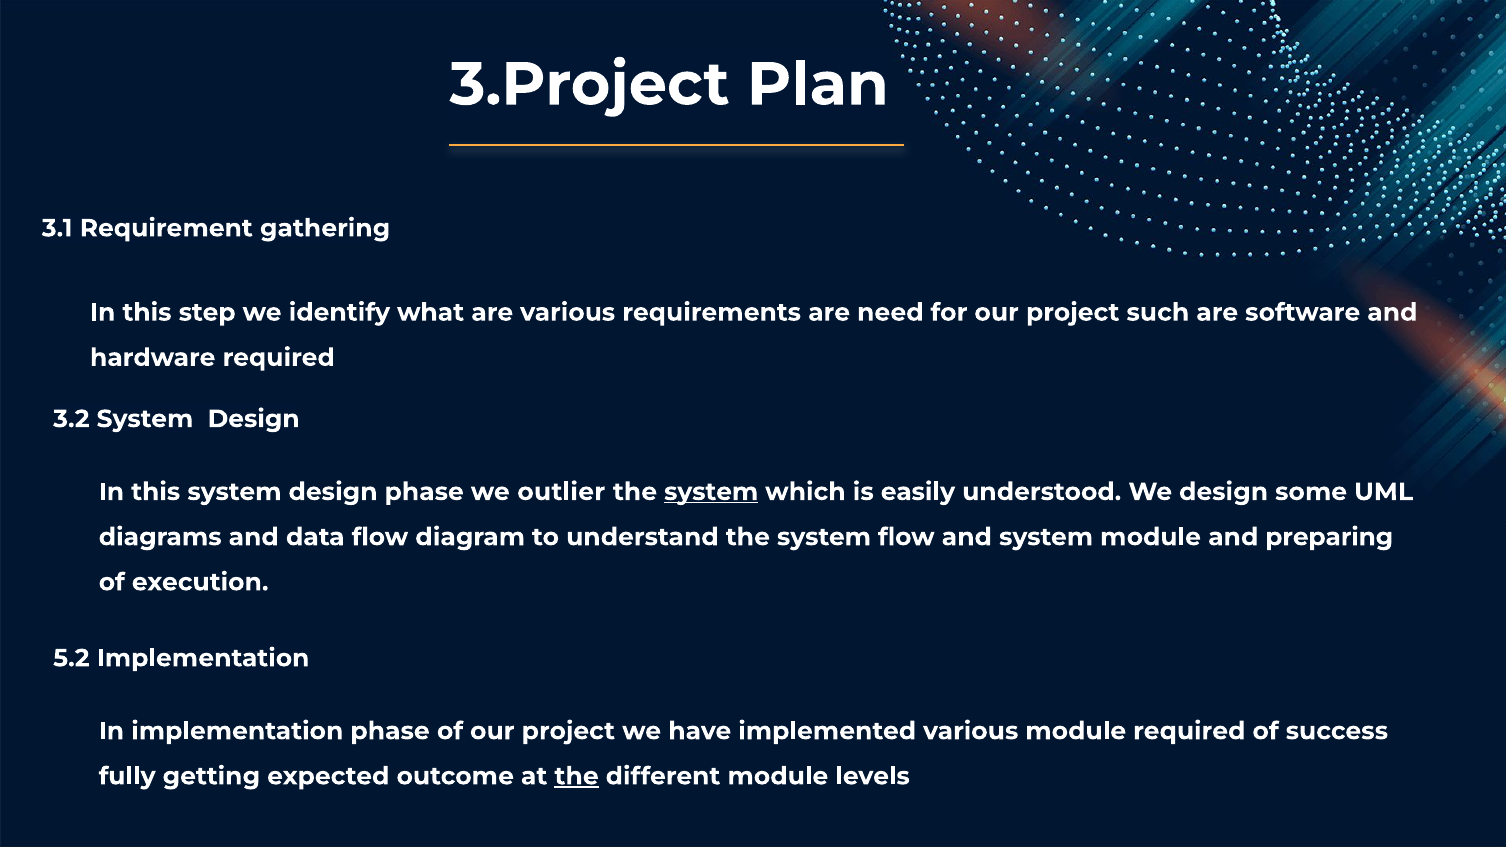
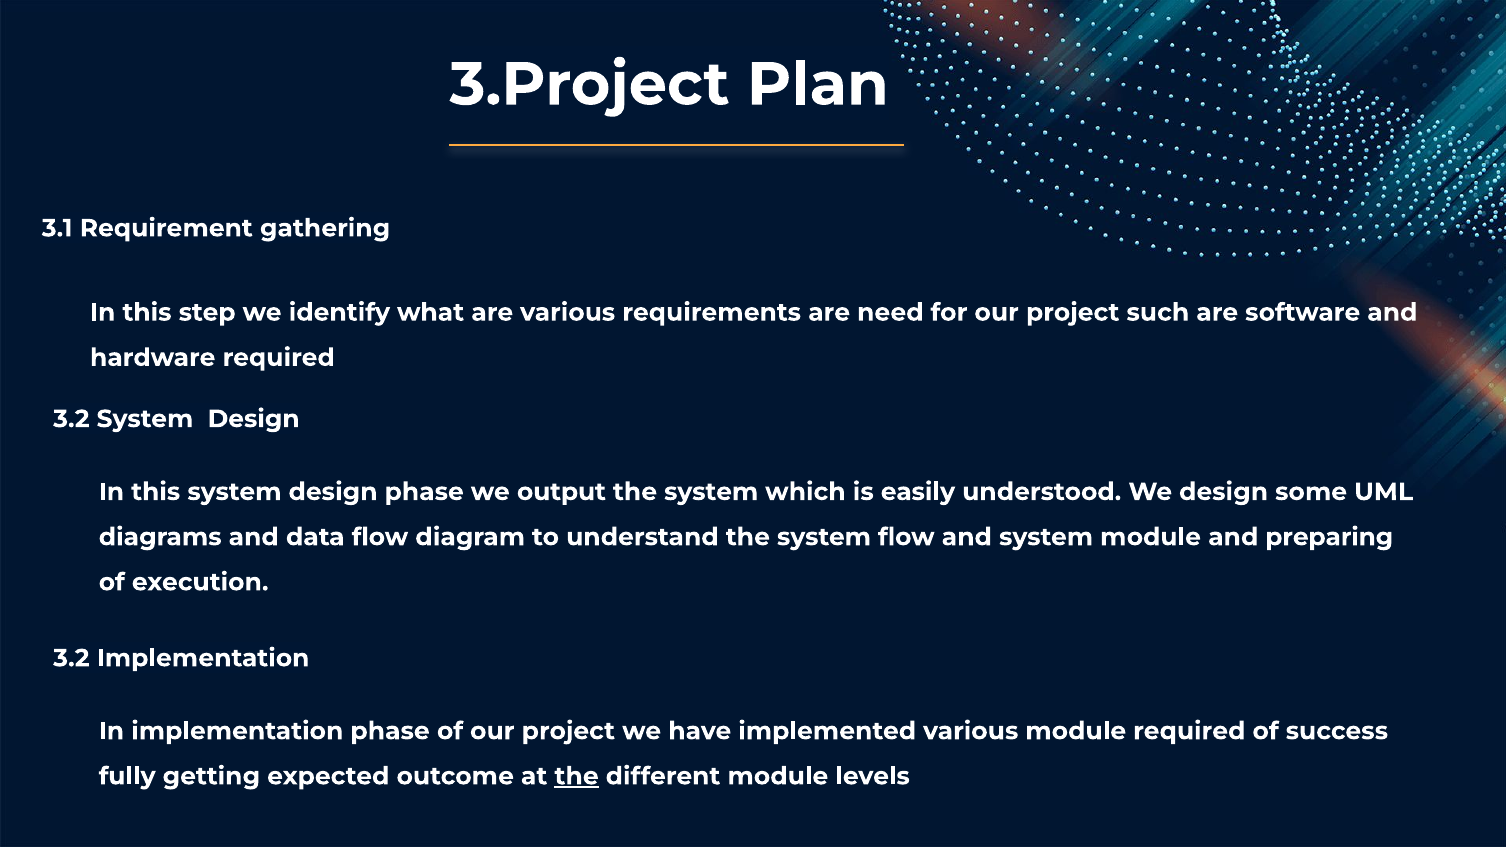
outlier: outlier -> output (561, 492)
system underline: present -> none (711, 492)
5.2: 5.2 -> 3.2 (71, 658)
